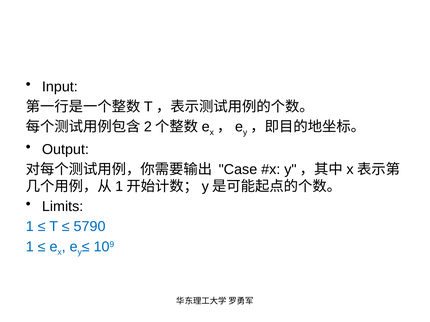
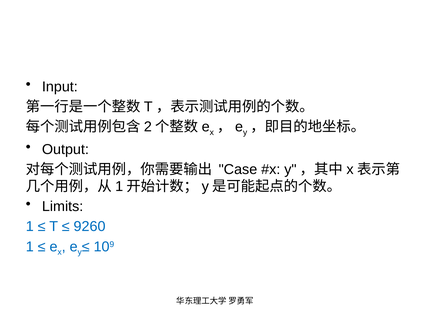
5790: 5790 -> 9260 (90, 227)
